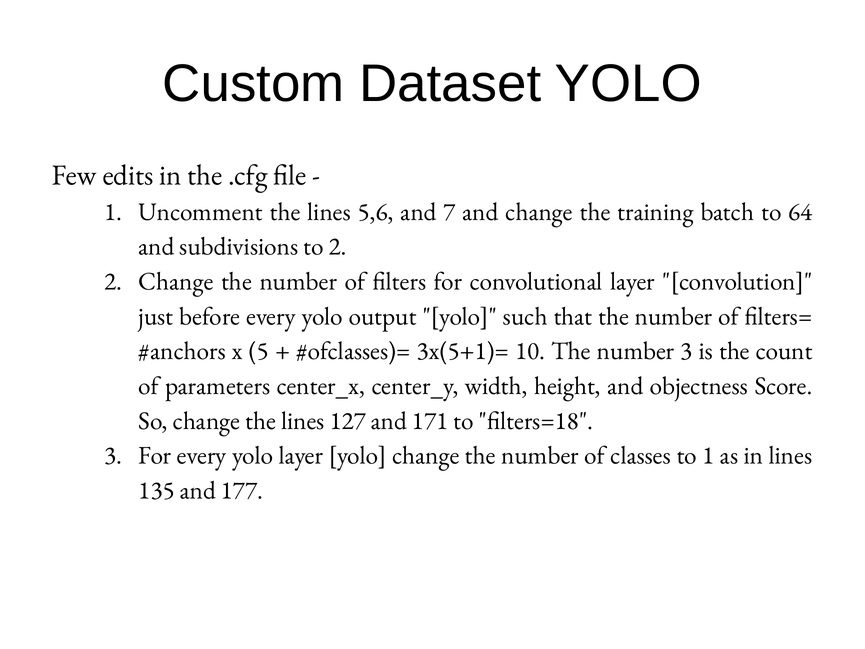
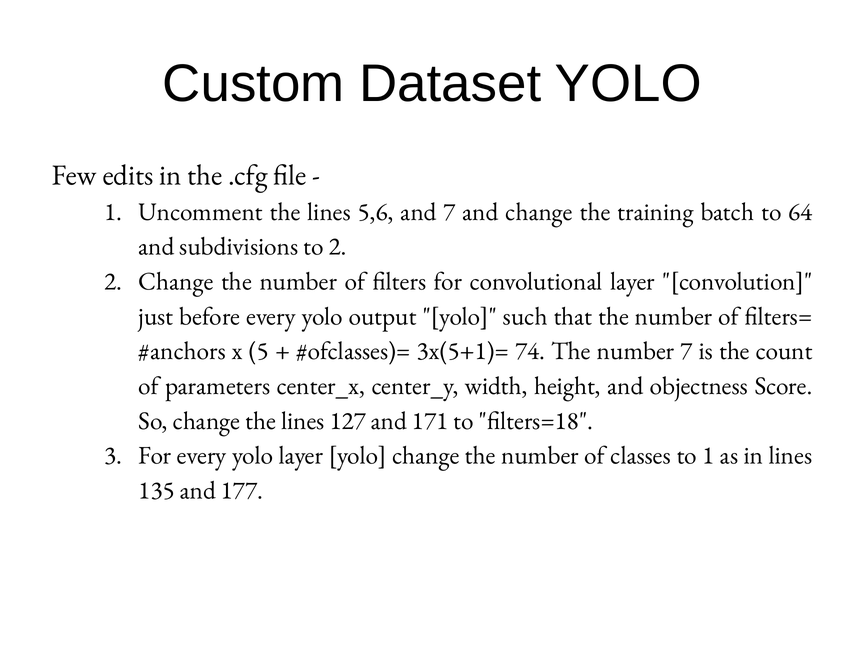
10: 10 -> 74 (530, 351)
number 3: 3 -> 7 (687, 351)
